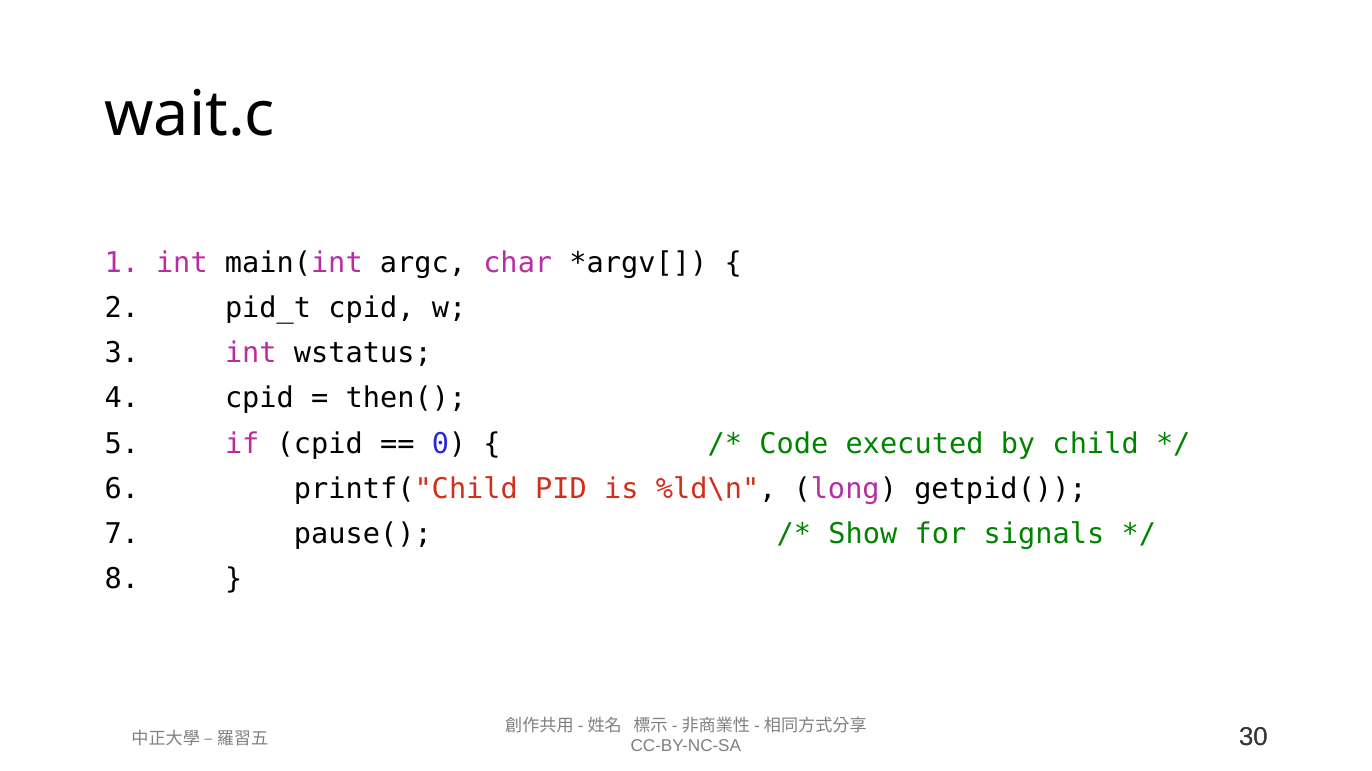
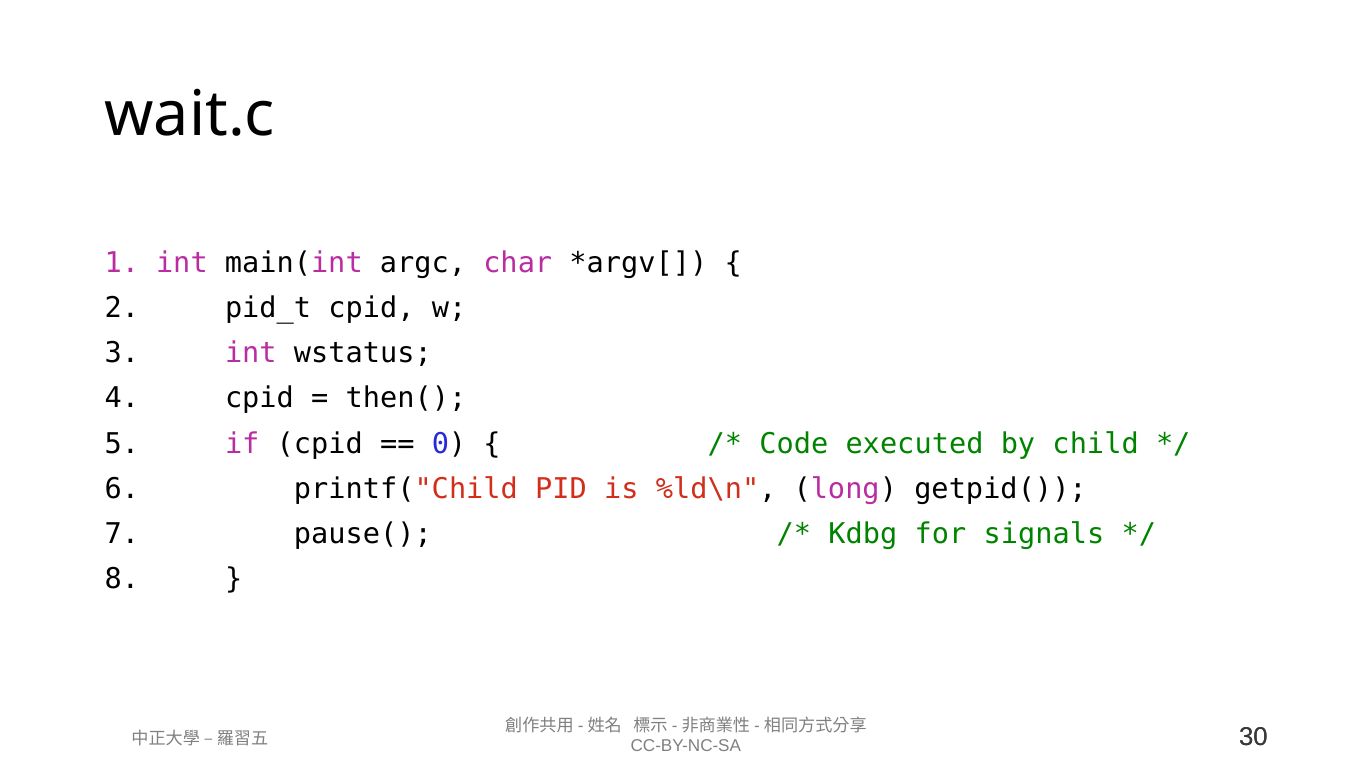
Show: Show -> Kdbg (863, 534)
